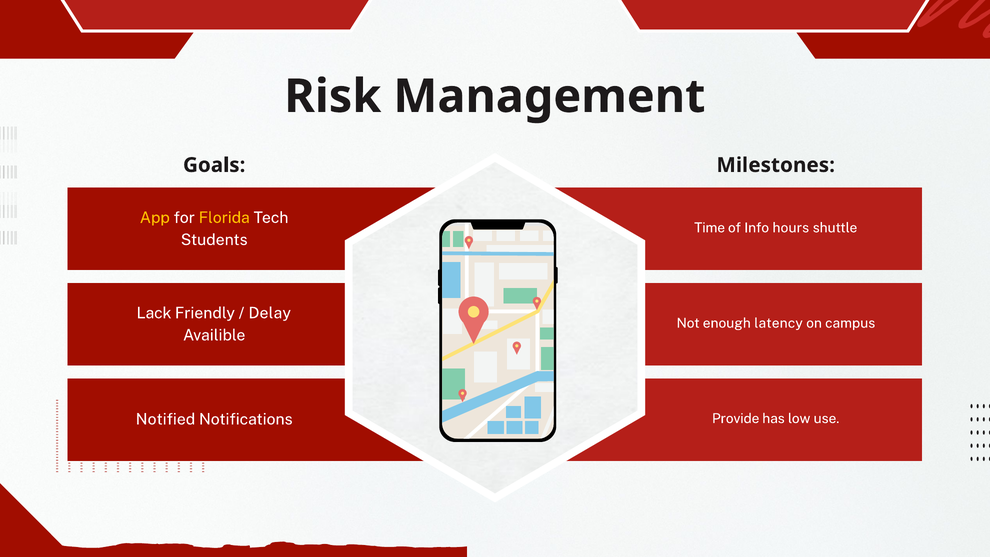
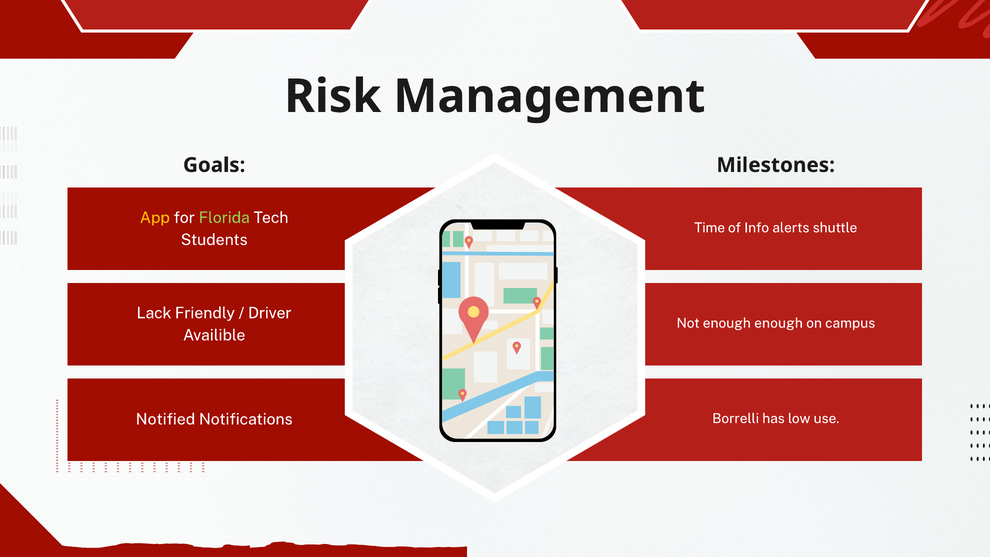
Florida colour: yellow -> light green (224, 218)
hours: hours -> alerts (791, 228)
Delay: Delay -> Driver (270, 313)
enough latency: latency -> enough (778, 323)
Provide: Provide -> Borrelli (736, 418)
